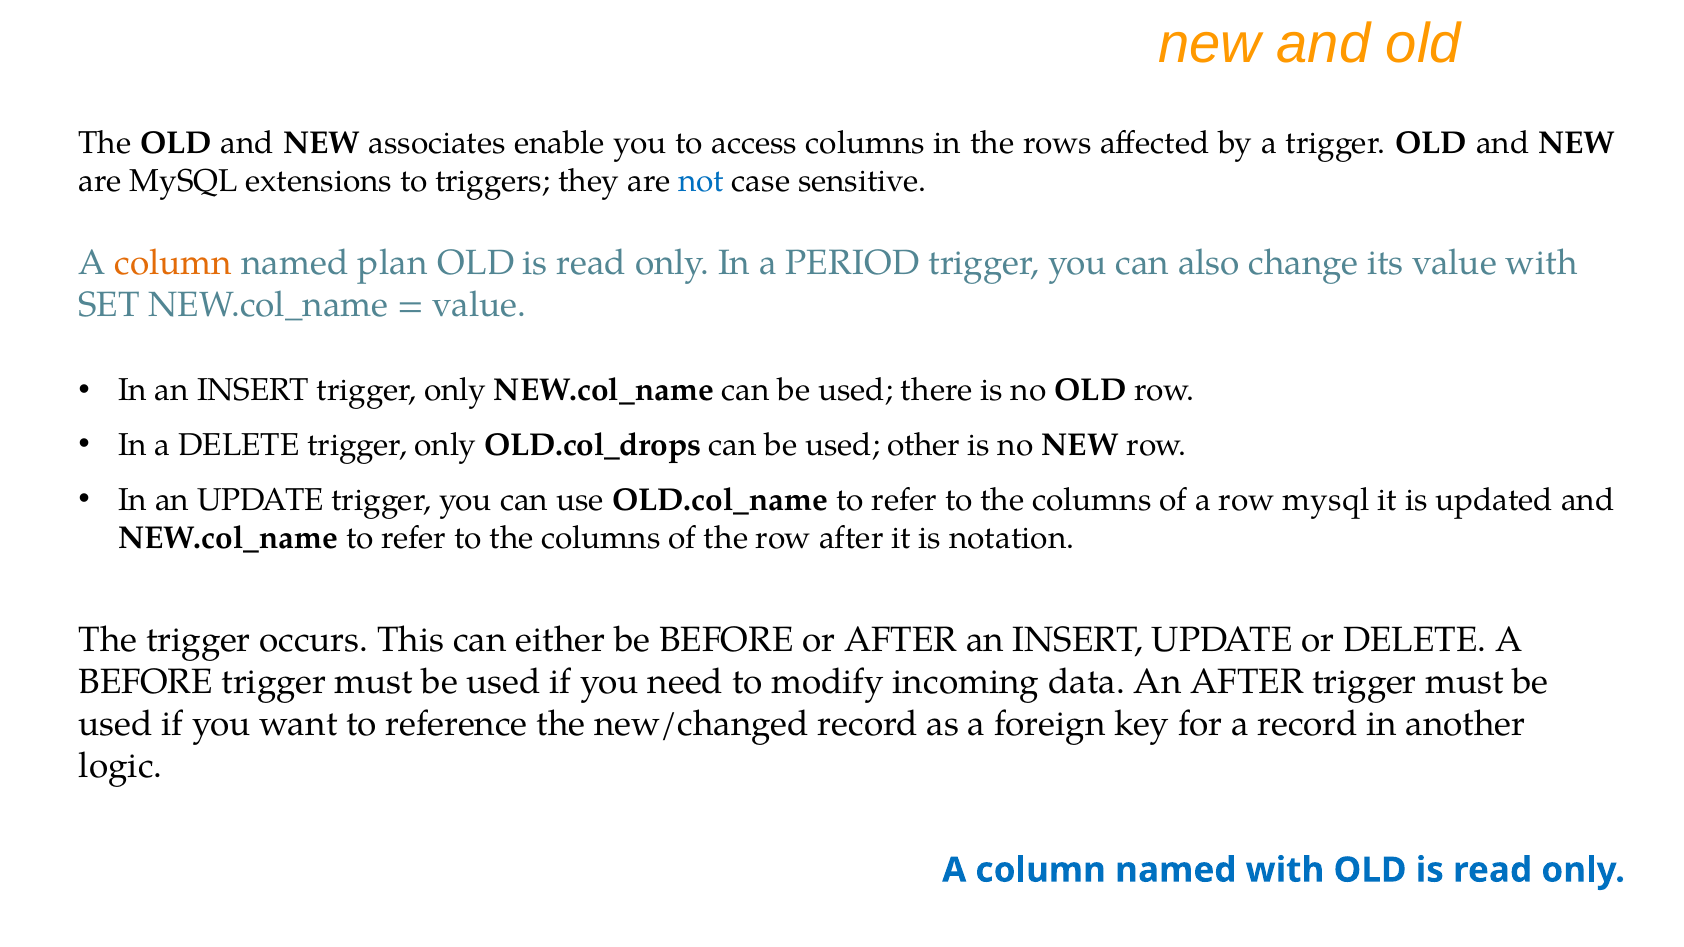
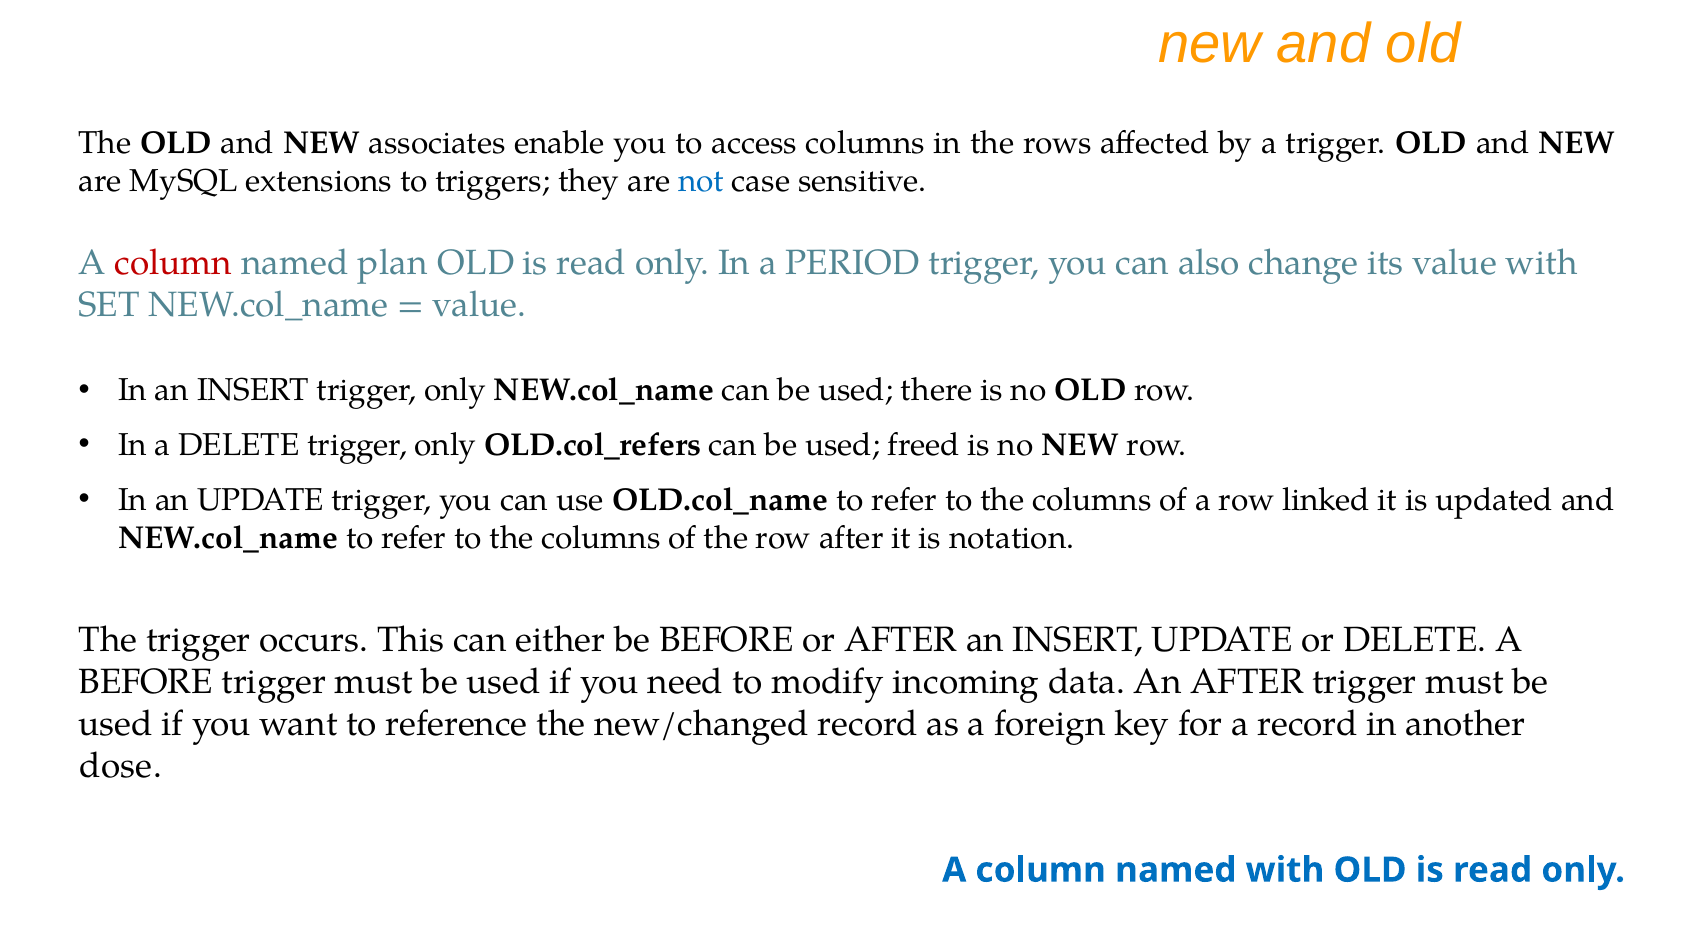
column colour: orange -> red (173, 263)
OLD.col_drops: OLD.col_drops -> OLD.col_refers (593, 445)
other: other -> freed (924, 445)
row mysql: mysql -> linked (1326, 500)
logic: logic -> dose (121, 766)
